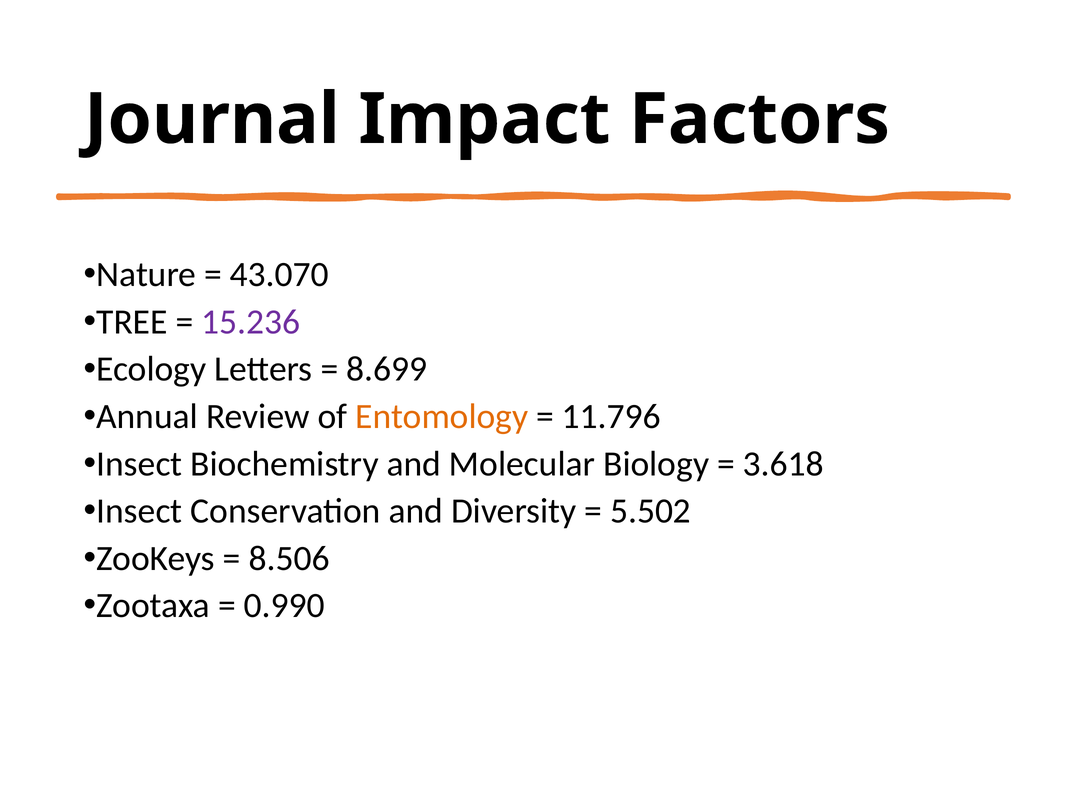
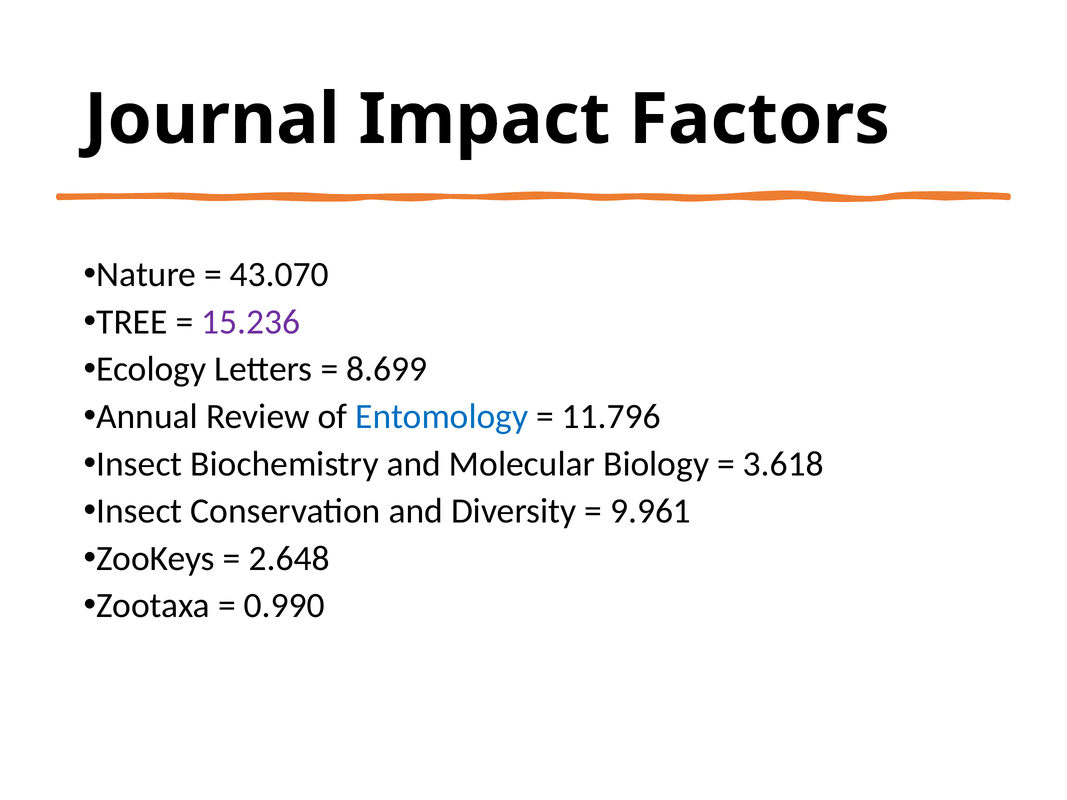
Entomology colour: orange -> blue (442, 417)
5.502: 5.502 -> 9.961 (651, 511)
8.506: 8.506 -> 2.648 (289, 559)
